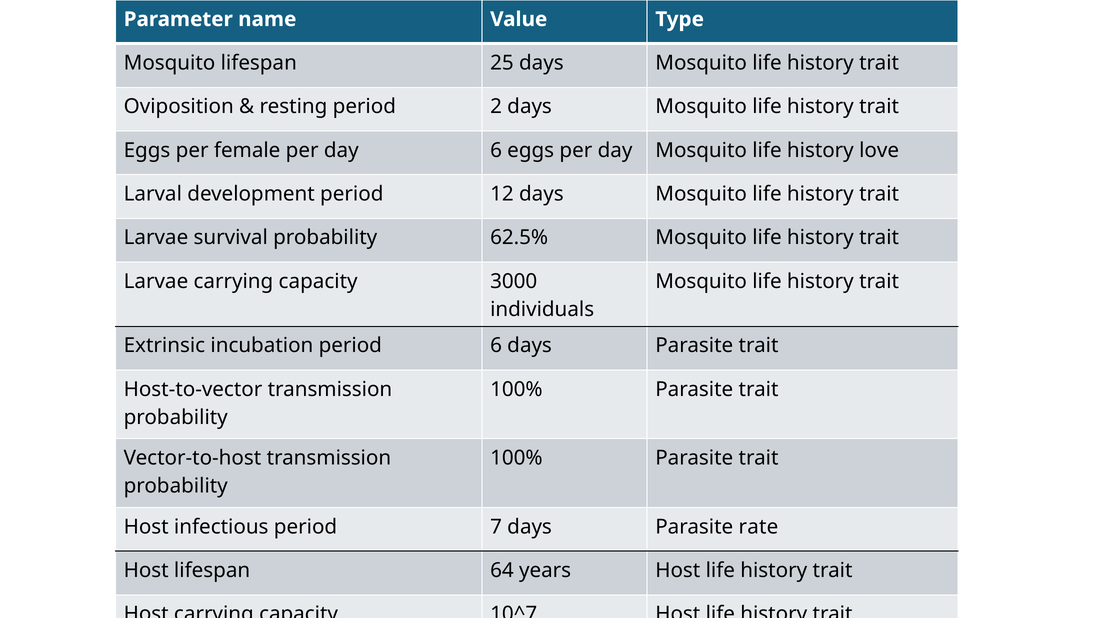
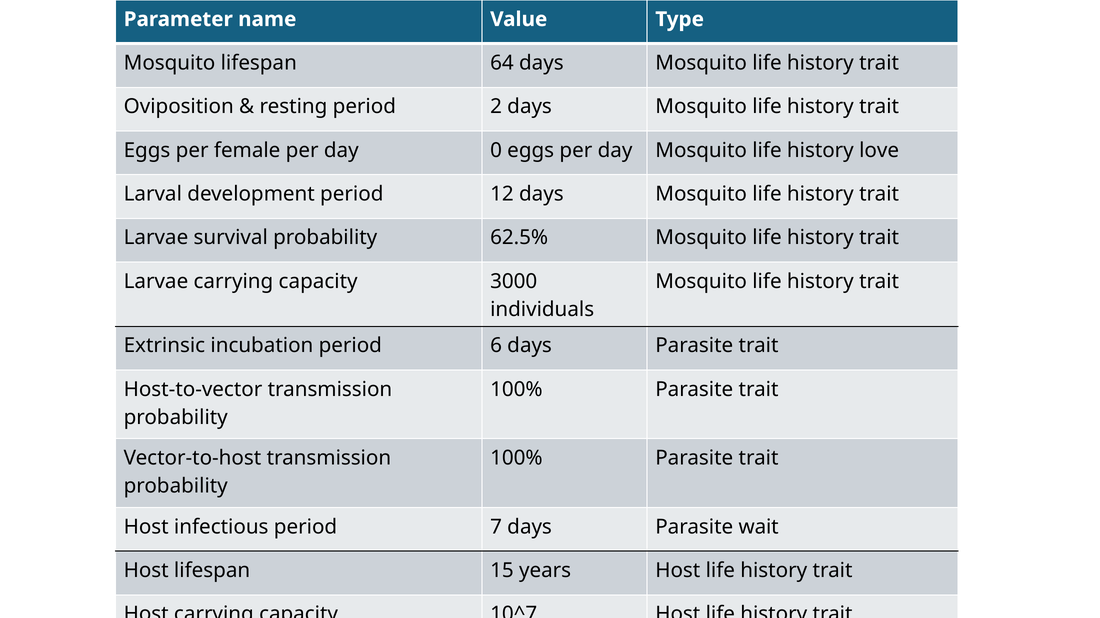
25: 25 -> 64 (502, 63)
day 6: 6 -> 0 (496, 150)
rate: rate -> wait (759, 527)
64: 64 -> 15 (502, 571)
